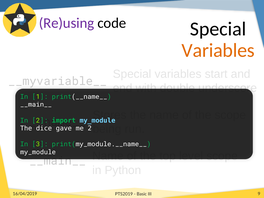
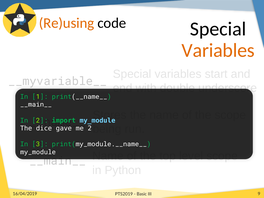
Re)using colour: purple -> orange (67, 23)
